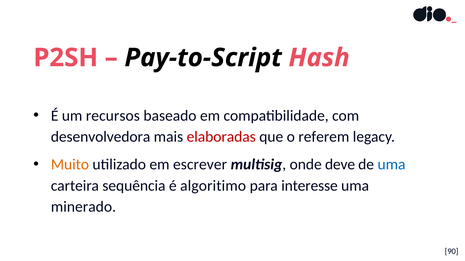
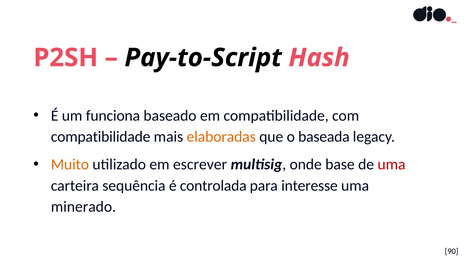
recursos: recursos -> funciona (113, 116)
desenvolvedora: desenvolvedora -> compatibilidade (101, 137)
elaboradas colour: red -> orange (221, 137)
referem: referem -> baseada (324, 137)
deve: deve -> base (340, 165)
uma colour: blue -> red (392, 165)
algoritimo: algoritimo -> controlada (213, 186)
